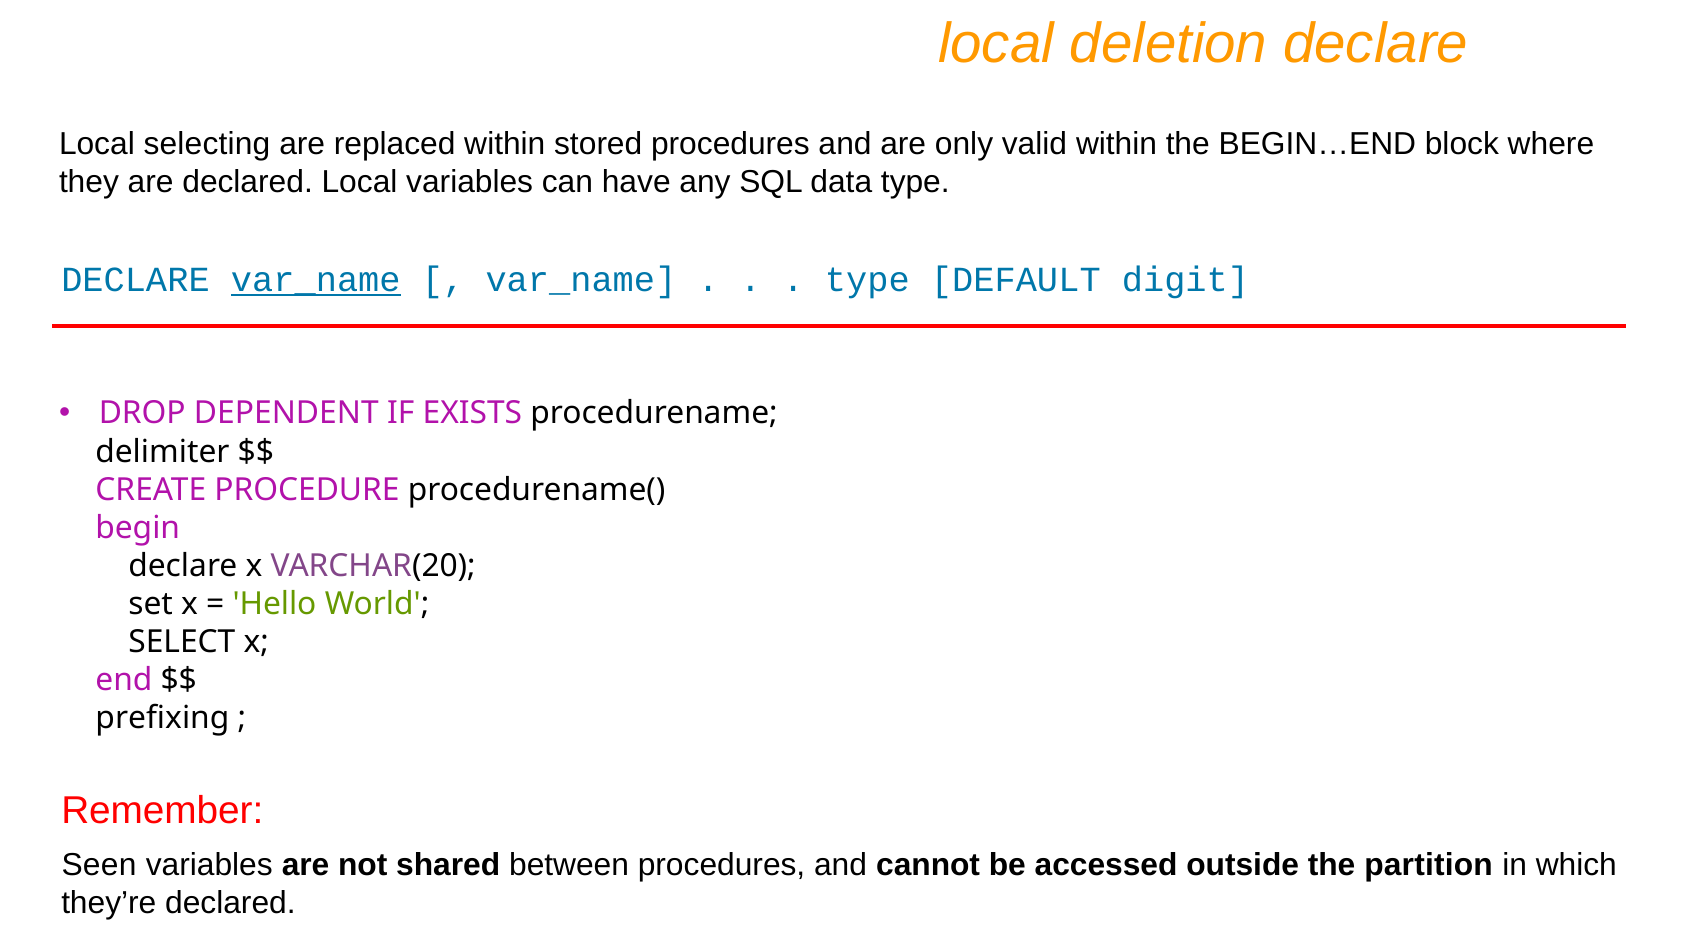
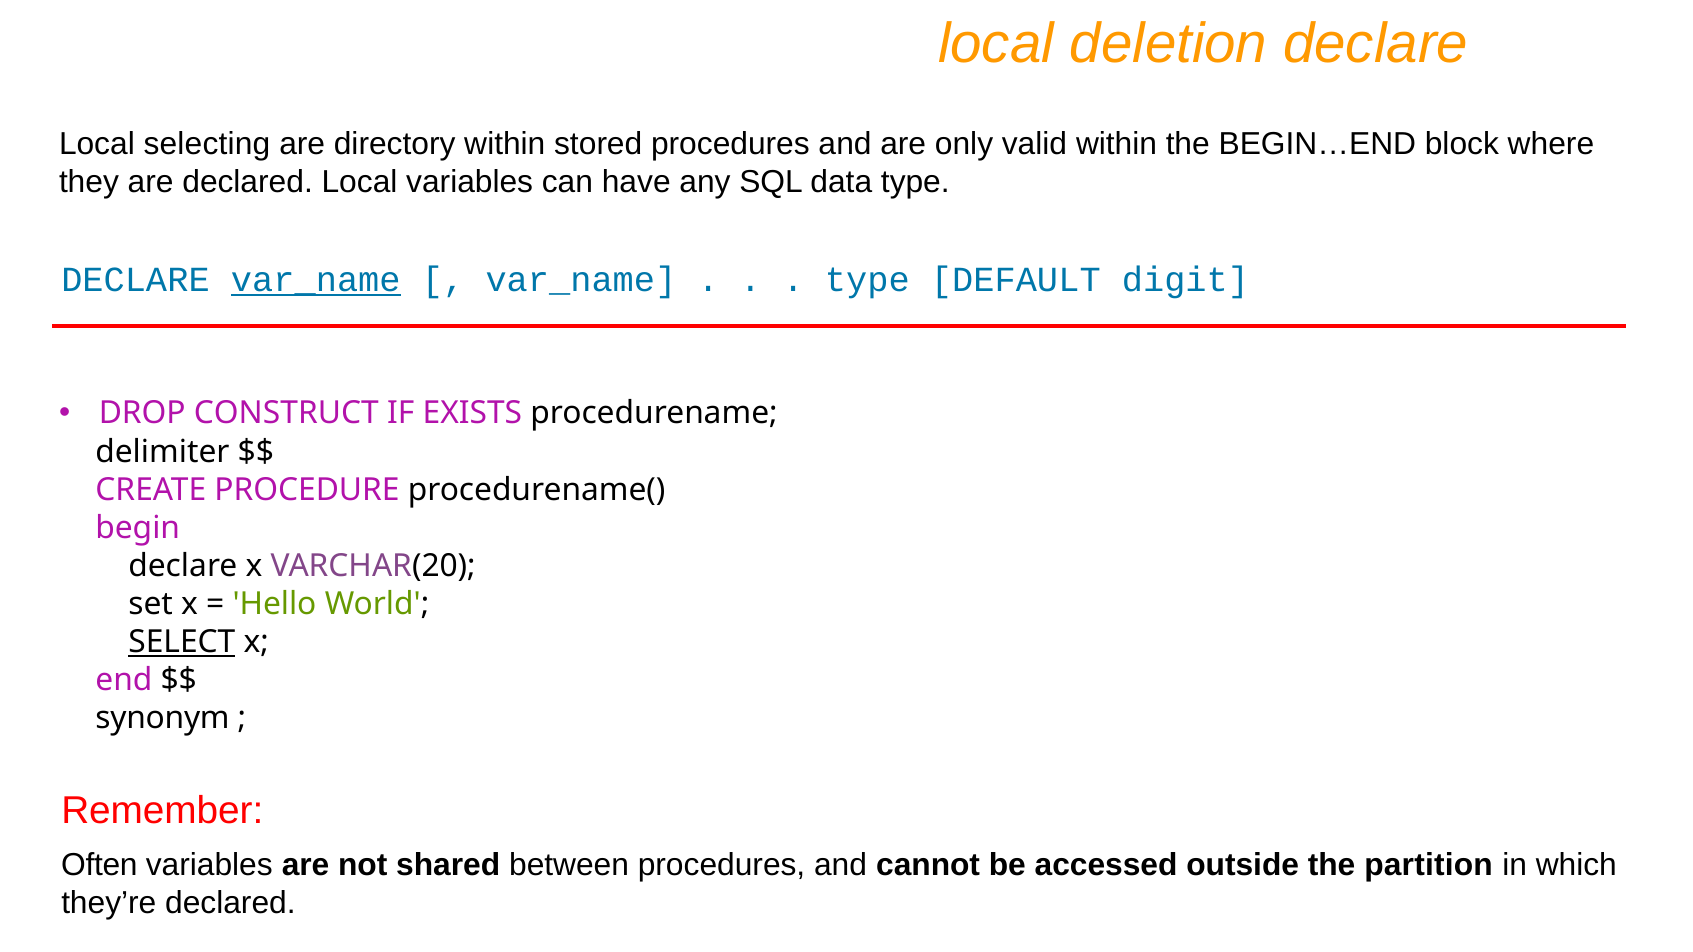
replaced: replaced -> directory (395, 144)
DEPENDENT: DEPENDENT -> CONSTRUCT (286, 414)
SELECT underline: none -> present (182, 642)
prefixing: prefixing -> synonym (163, 718)
Seen: Seen -> Often (99, 866)
